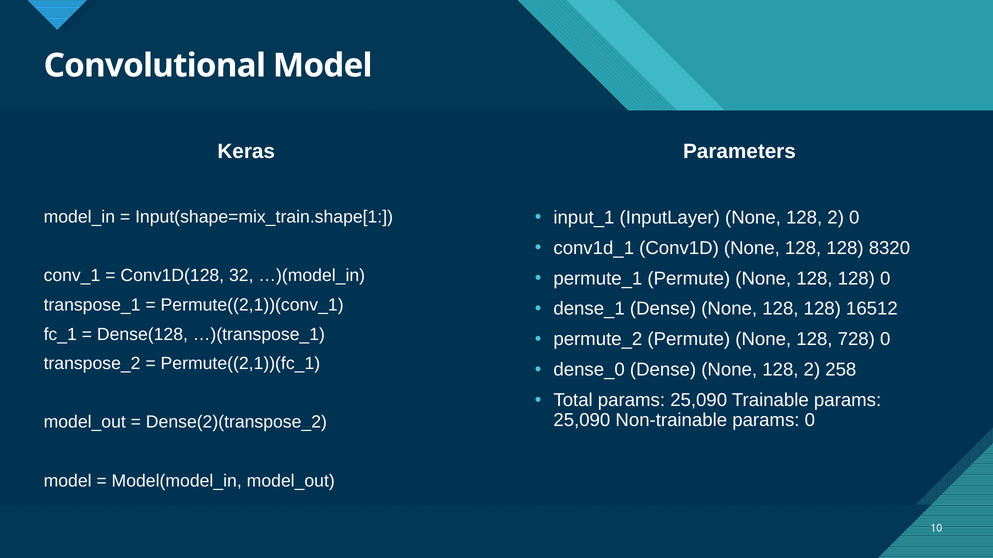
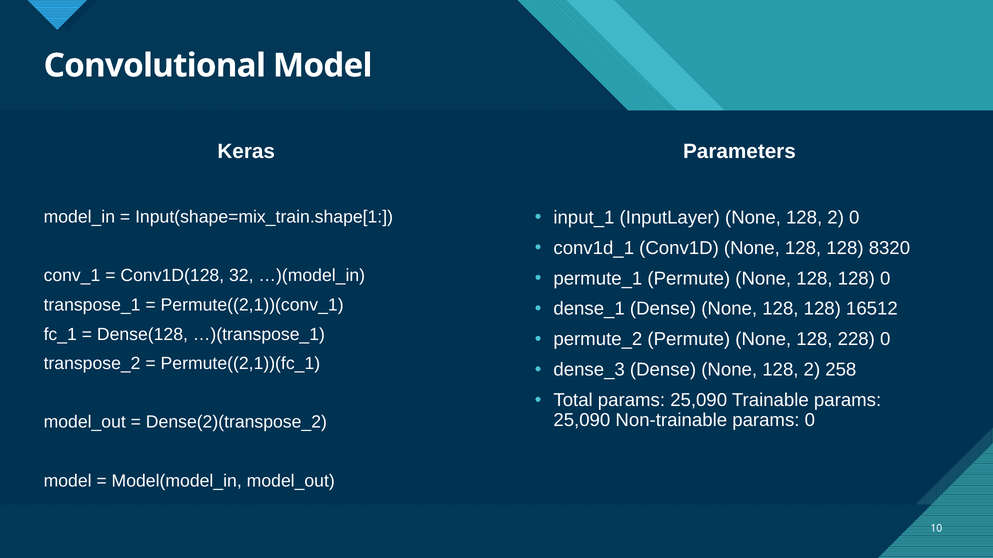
728: 728 -> 228 (856, 340)
dense_0: dense_0 -> dense_3 (589, 370)
